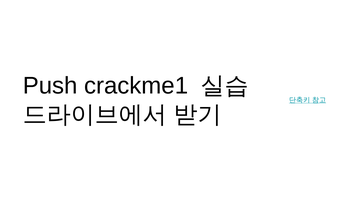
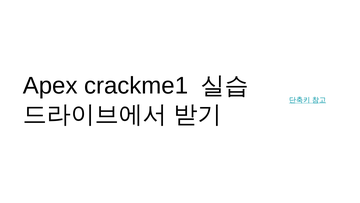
Push: Push -> Apex (50, 86)
